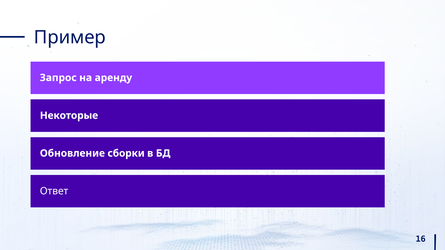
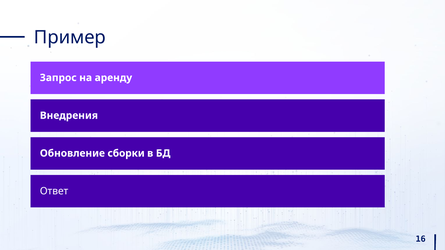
Некоторые: Некоторые -> Внедрения (69, 116)
